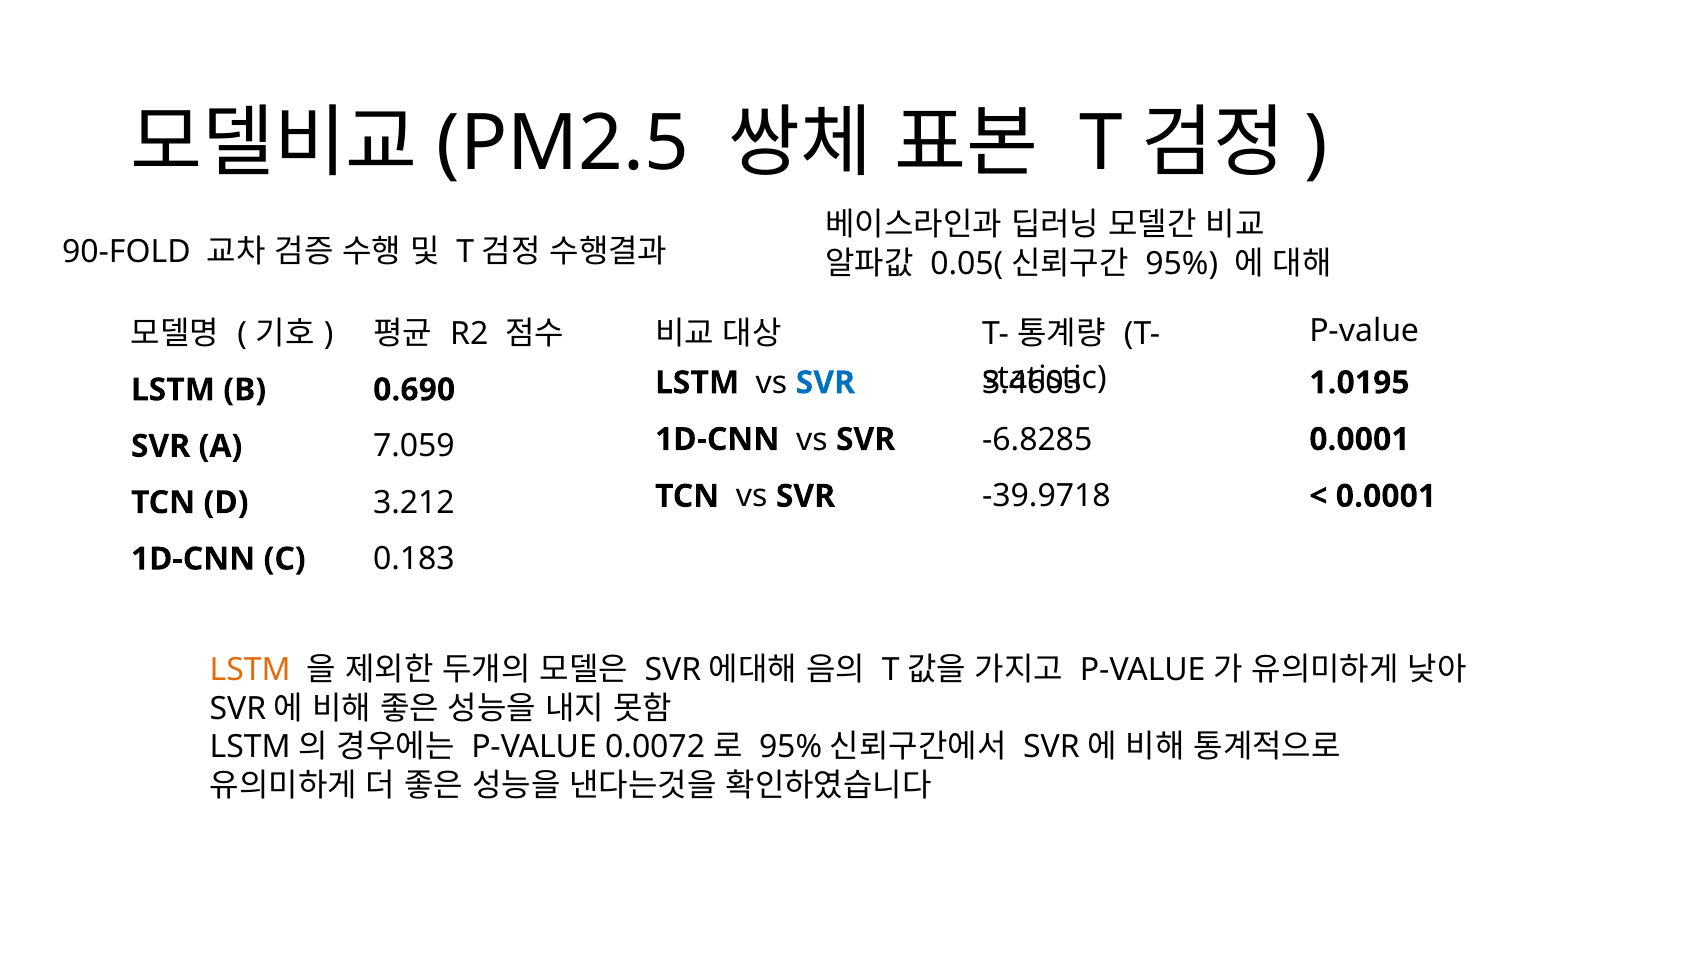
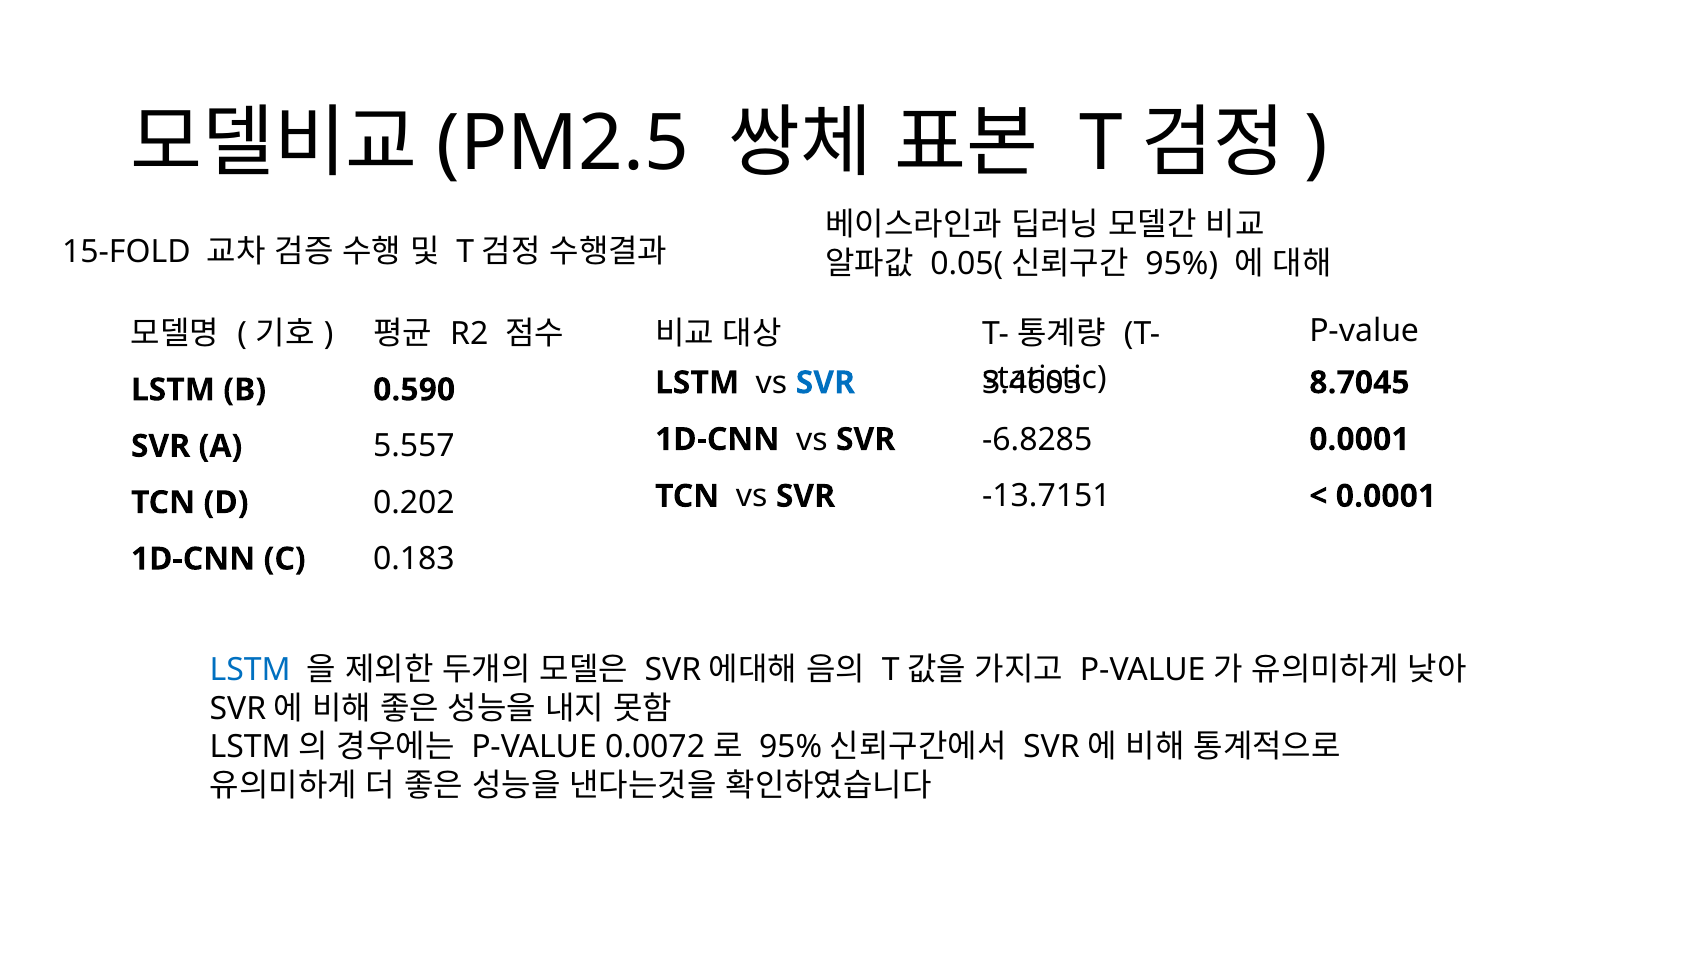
90-FOLD: 90-FOLD -> 15-FOLD (126, 252)
1.0195: 1.0195 -> 8.7045 (1359, 383)
0.690: 0.690 -> 0.590 (414, 390)
7.059: 7.059 -> 5.557 (414, 446)
-39.9718: -39.9718 -> -13.7151 (1046, 496)
3.212: 3.212 -> 0.202 (414, 503)
LSTM colour: orange -> blue (250, 670)
